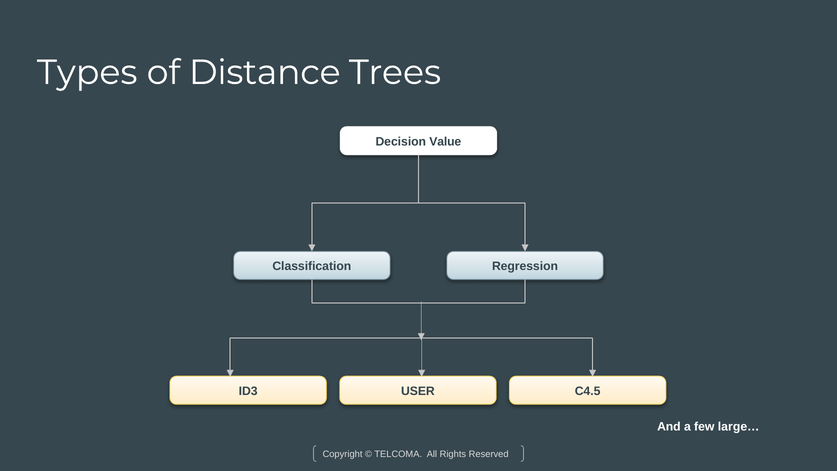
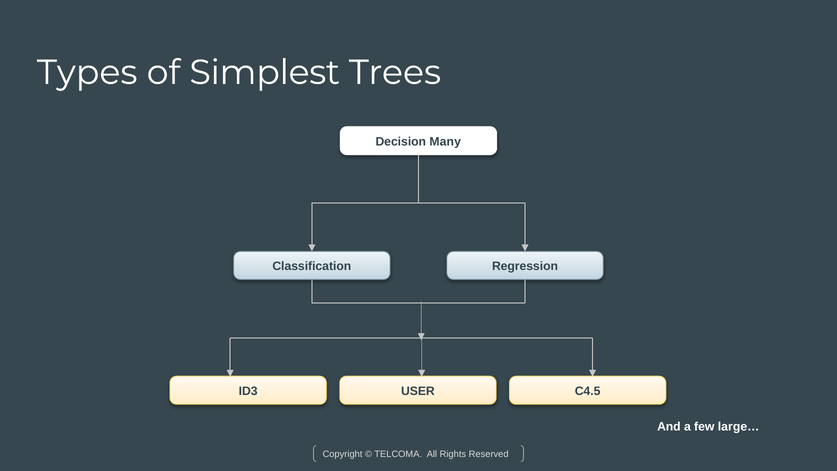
Distance: Distance -> Simplest (265, 72)
Value: Value -> Many (445, 141)
